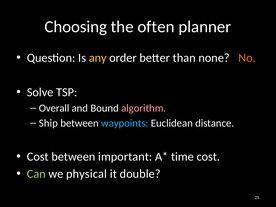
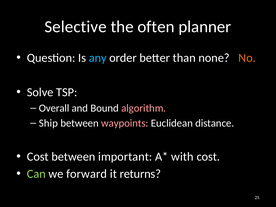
Choosing: Choosing -> Selective (76, 27)
any colour: yellow -> light blue (98, 58)
waypoints colour: light blue -> pink (125, 123)
time: time -> with (182, 157)
physical: physical -> forward (87, 174)
double: double -> returns (140, 174)
